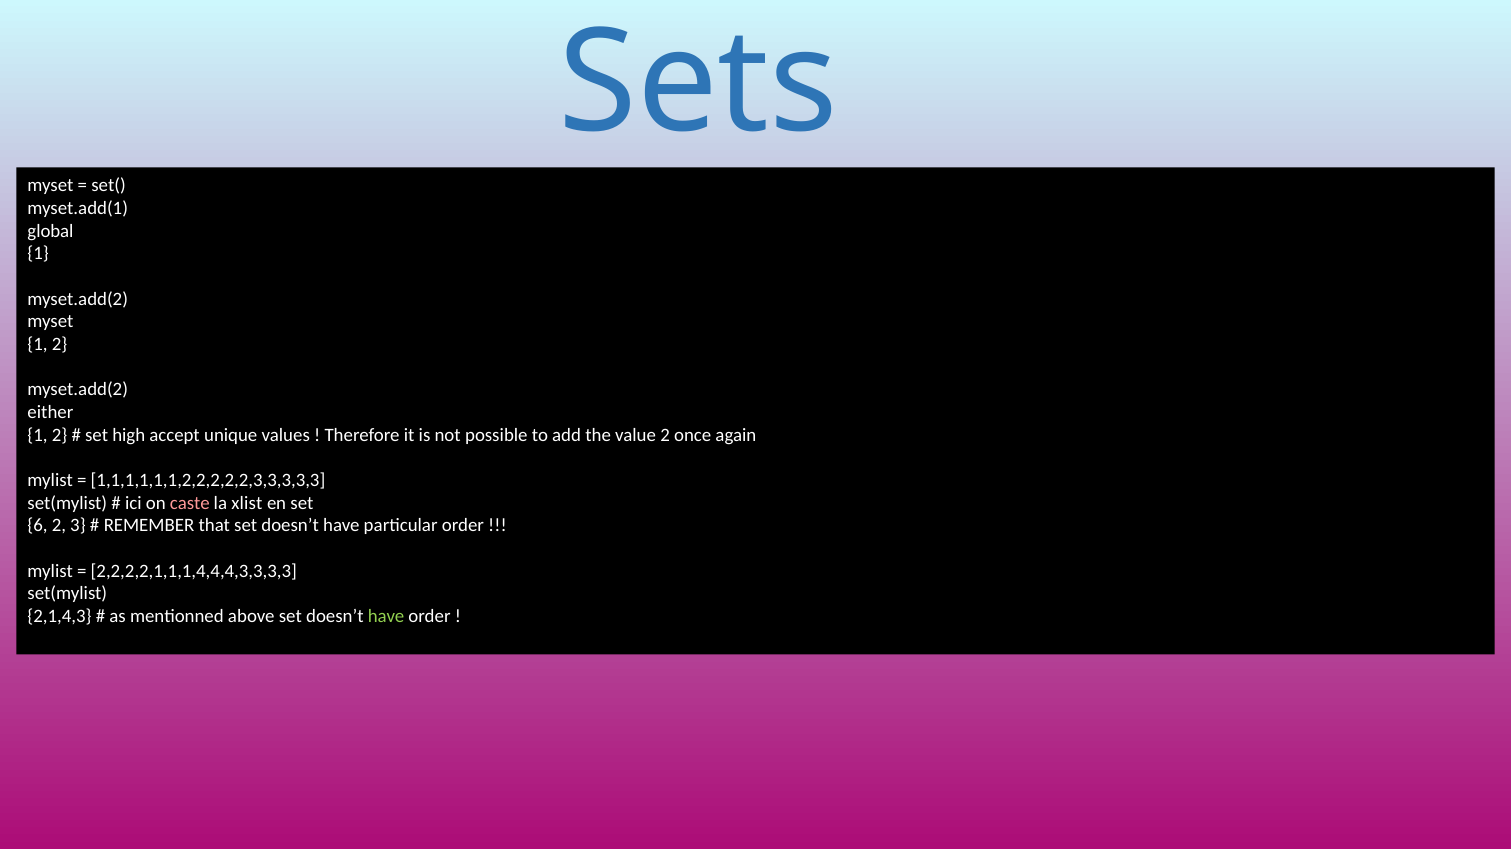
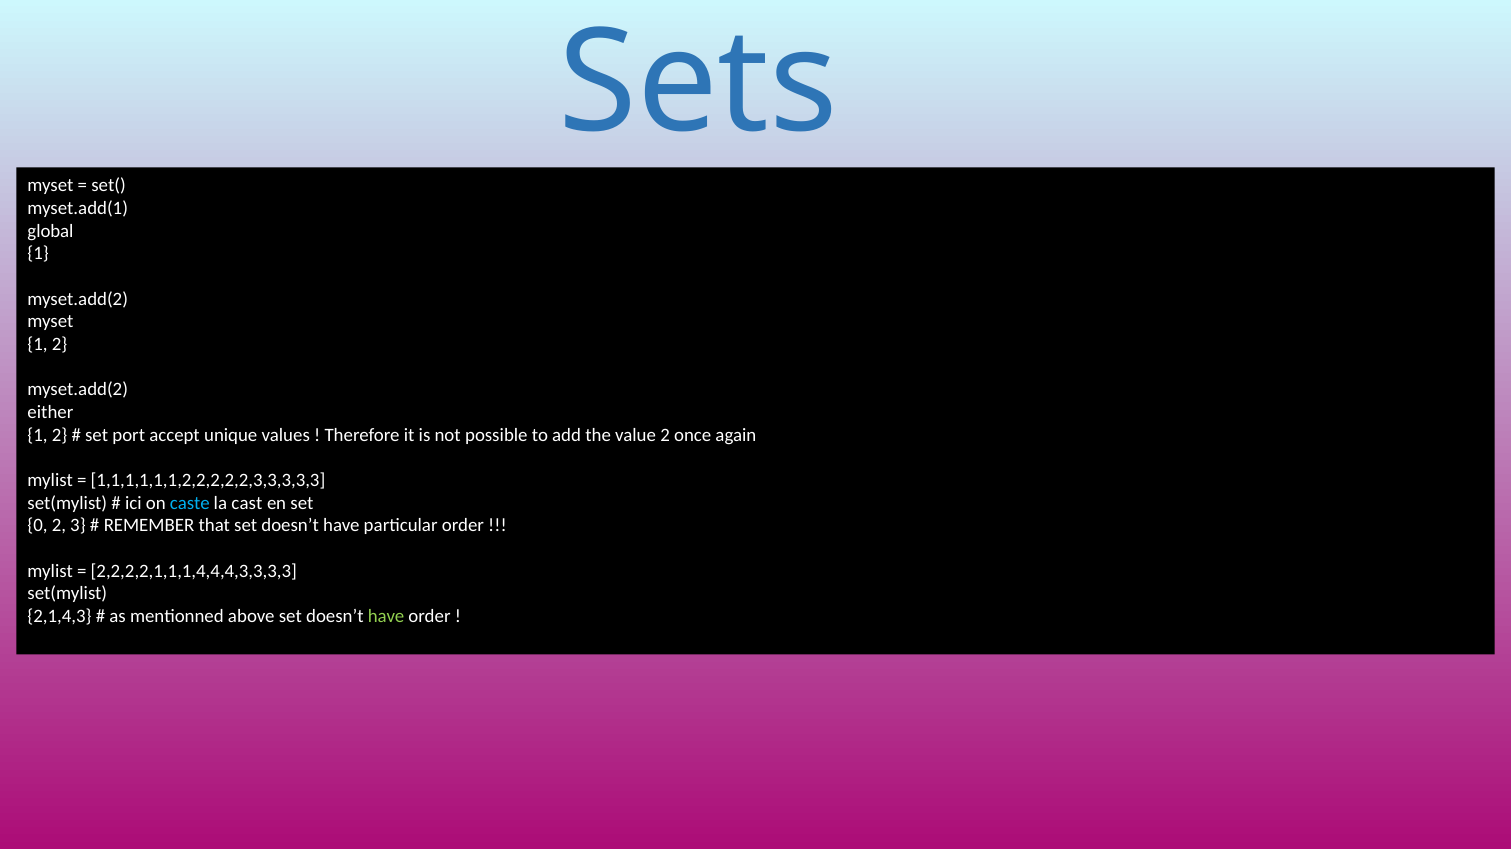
high: high -> port (129, 435)
caste colour: pink -> light blue (190, 503)
xlist: xlist -> cast (247, 503)
6: 6 -> 0 (38, 525)
